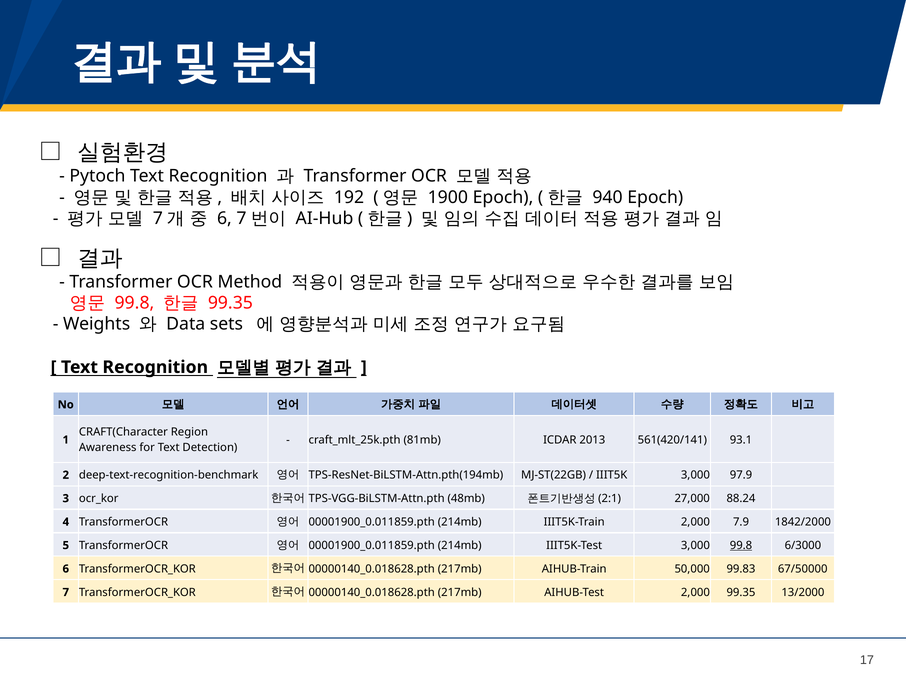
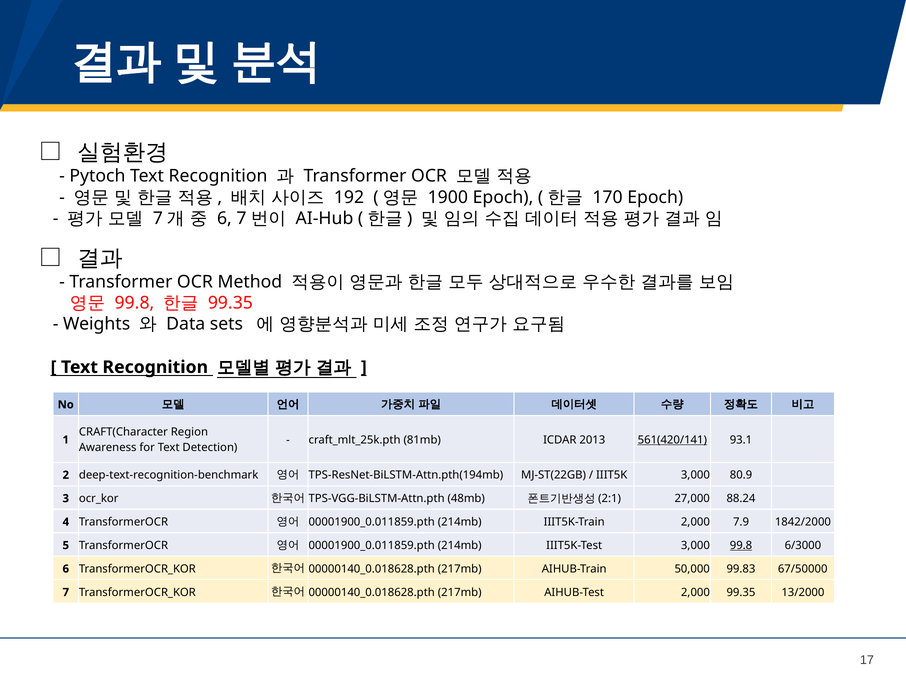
940: 940 -> 170 (608, 197)
561(420/141 underline: none -> present (672, 440)
97.9: 97.9 -> 80.9 (741, 475)
